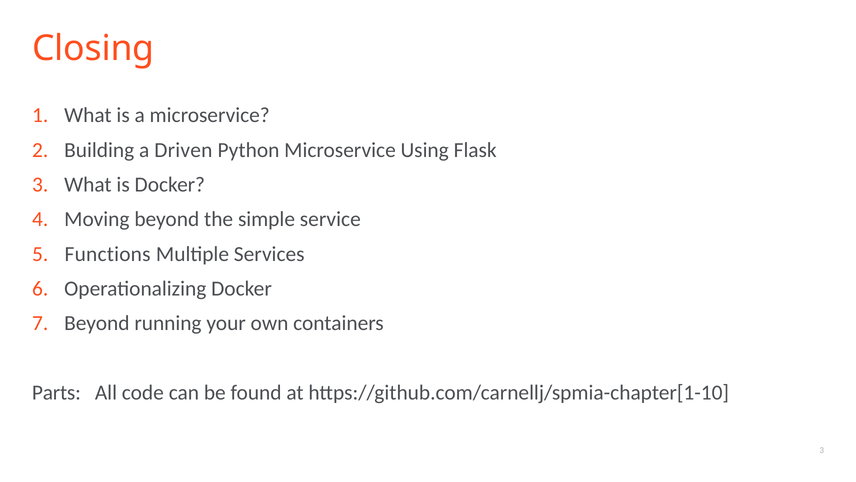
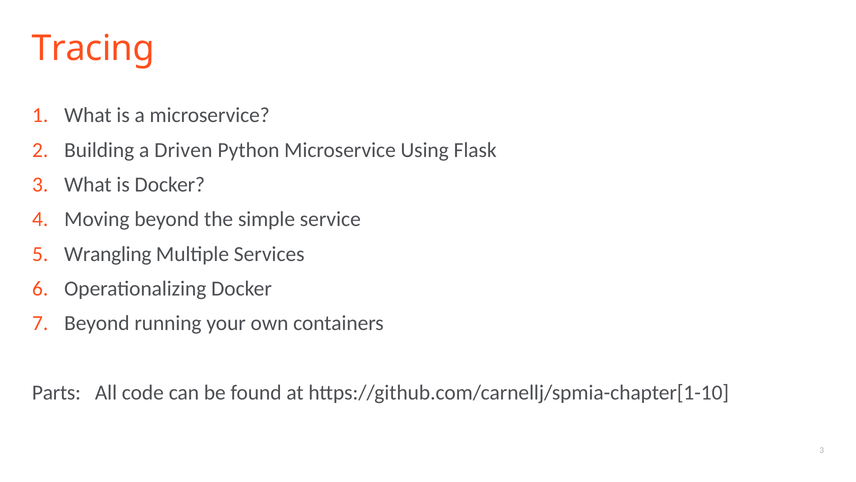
Closing: Closing -> Tracing (93, 48)
Functions: Functions -> Wrangling (108, 254)
